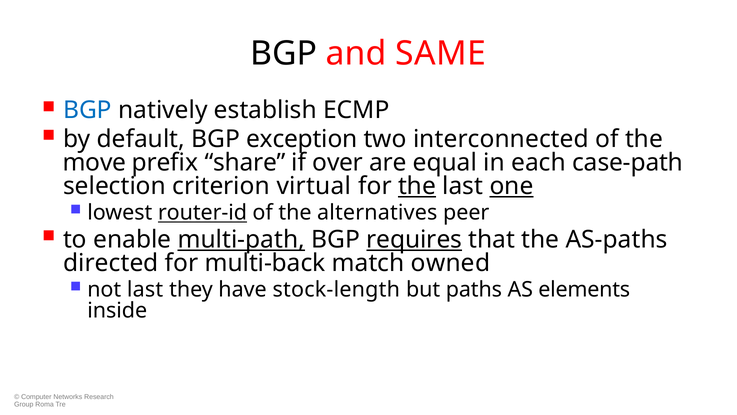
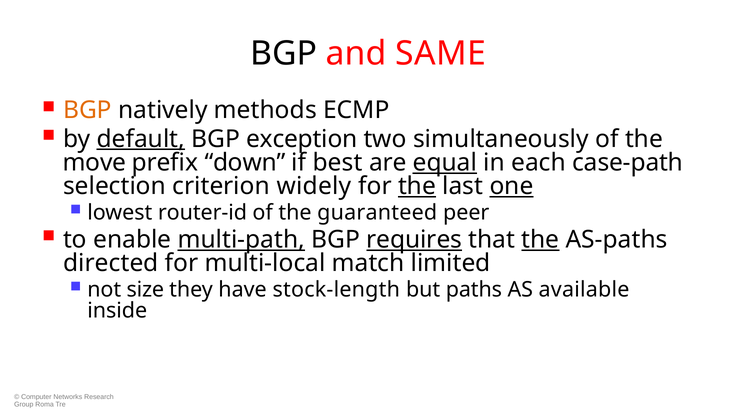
BGP colour: blue -> orange (87, 110)
establish: establish -> methods (265, 110)
default underline: none -> present (141, 139)
interconnected: interconnected -> simultaneously (501, 139)
share: share -> down (245, 162)
over: over -> best (338, 162)
equal underline: none -> present (445, 162)
virtual: virtual -> widely (314, 186)
router-id underline: present -> none (202, 213)
alternatives: alternatives -> guaranteed (377, 213)
the underline: none -> present (540, 239)
multi-back: multi-back -> multi-local (265, 263)
owned: owned -> limited (451, 263)
not last: last -> size (145, 290)
elements: elements -> available (584, 290)
